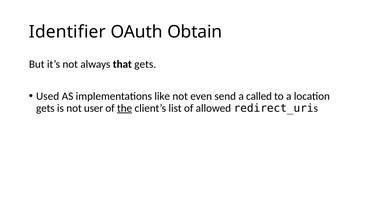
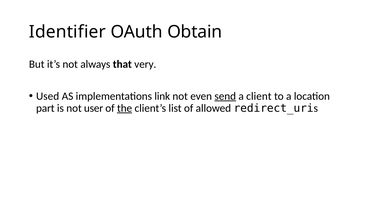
that gets: gets -> very (145, 64)
like: like -> link (162, 96)
send underline: none -> present (225, 96)
called: called -> client (259, 96)
gets: gets -> part (45, 108)
